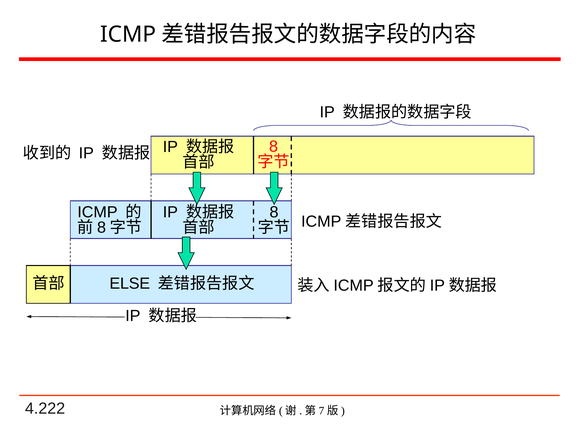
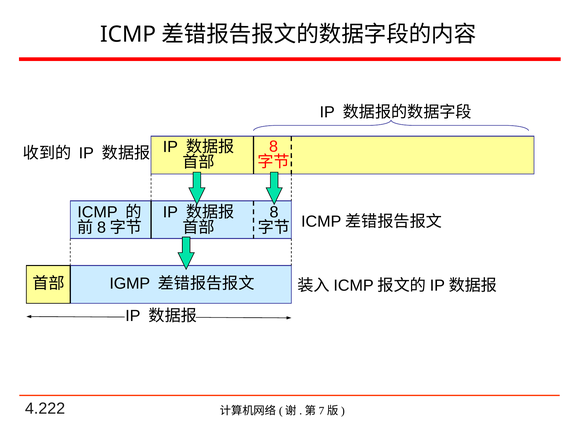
ELSE: ELSE -> IGMP (130, 284)
